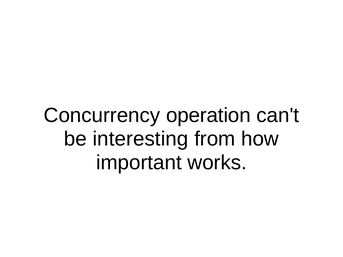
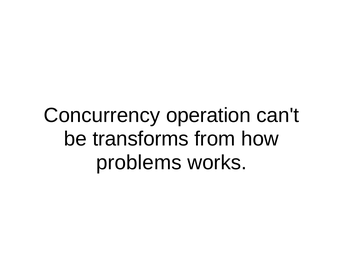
interesting: interesting -> transforms (141, 139)
important: important -> problems (139, 163)
